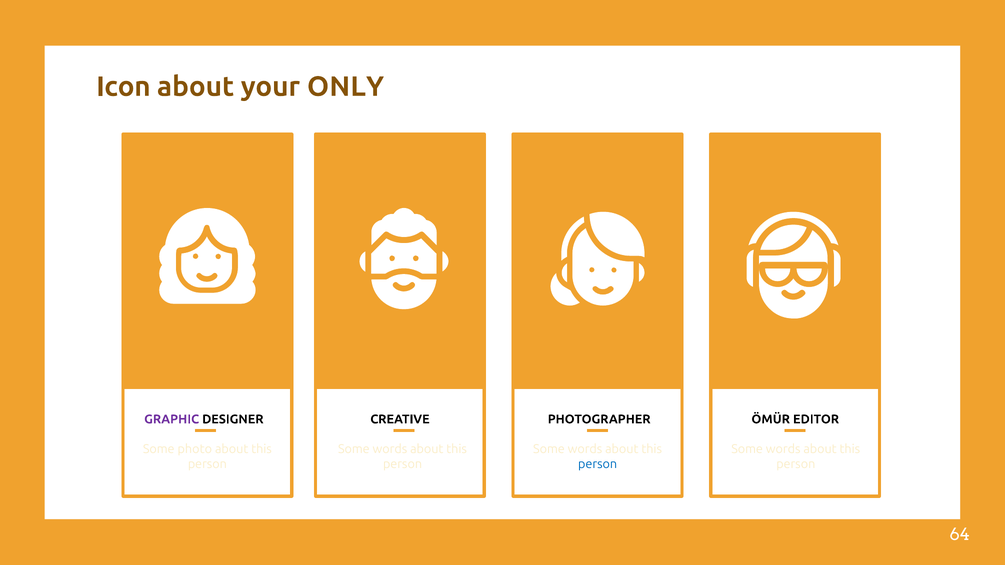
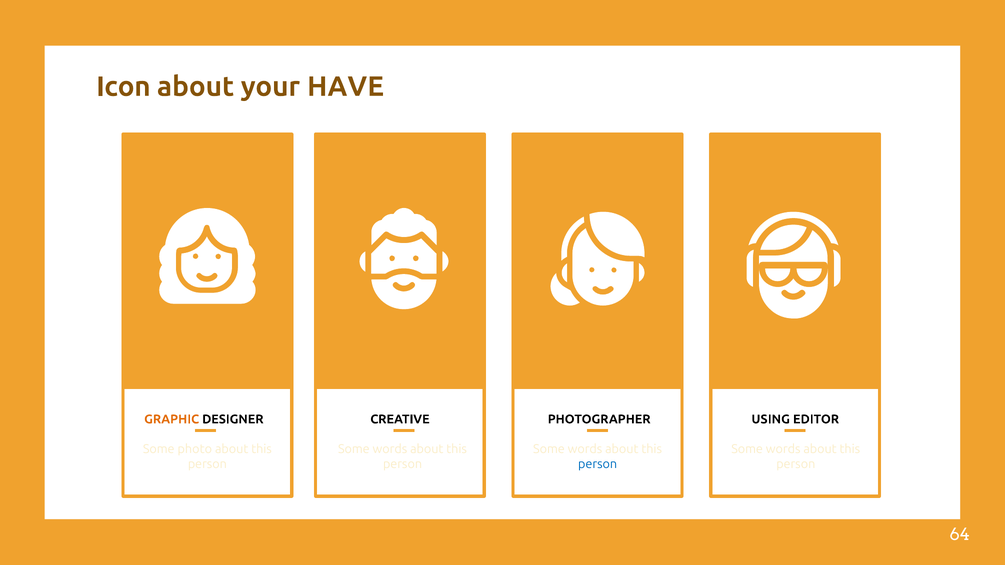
ONLY: ONLY -> HAVE (346, 87)
GRAPHIC colour: purple -> orange (172, 419)
ÖMÜR: ÖMÜR -> USING (771, 419)
